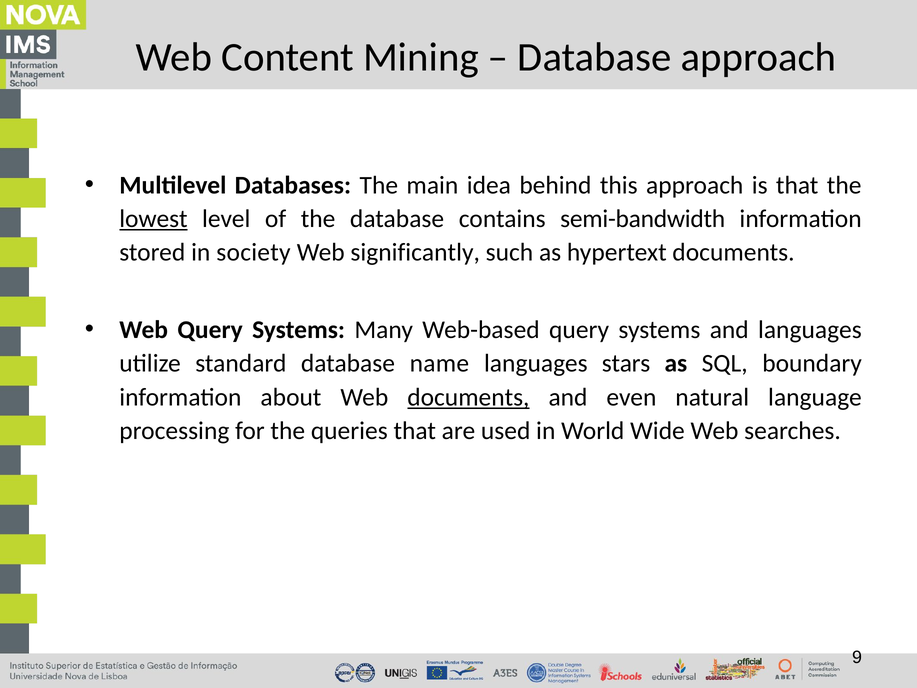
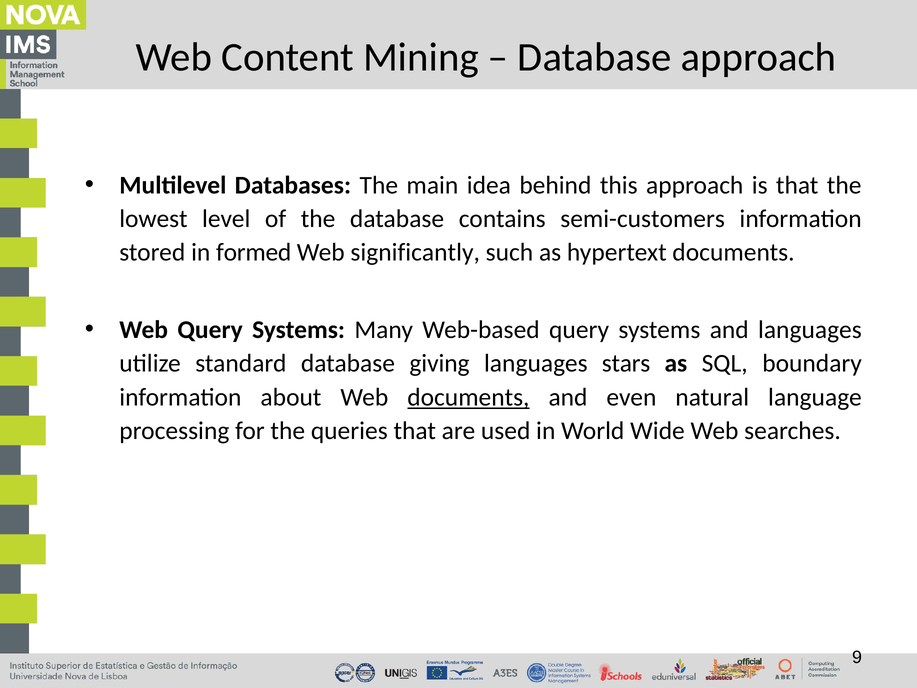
lowest underline: present -> none (153, 219)
semi-bandwidth: semi-bandwidth -> semi-customers (643, 219)
society: society -> formed (254, 252)
name: name -> giving (440, 363)
